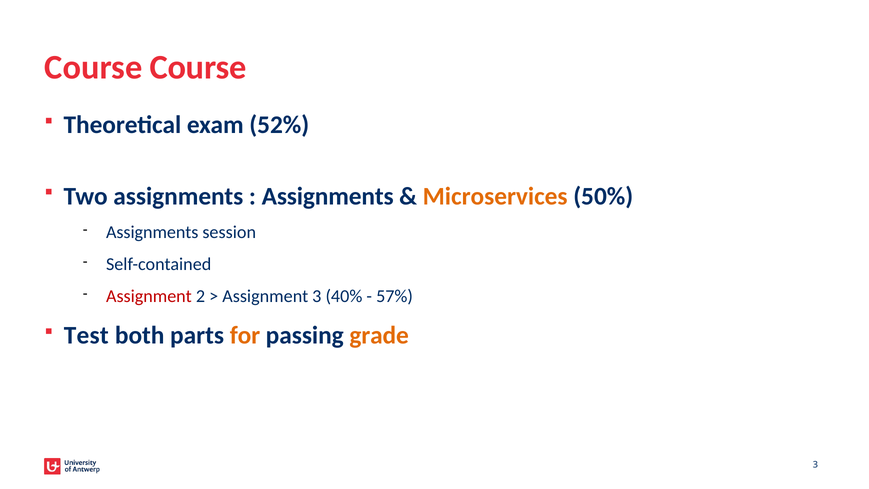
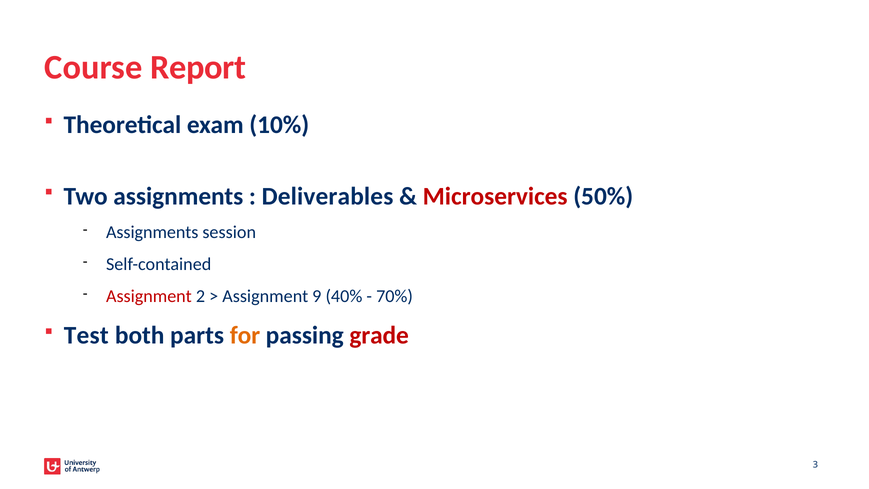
Course Course: Course -> Report (198, 67)
52%: 52% -> 10% (279, 125)
Assignments: Assignments -> Deliverables (328, 196)
Microservices colour: orange -> red (495, 196)
Assignment 3: 3 -> 9 (317, 296)
57%: 57% -> 70% (395, 296)
grade colour: orange -> red (379, 335)
